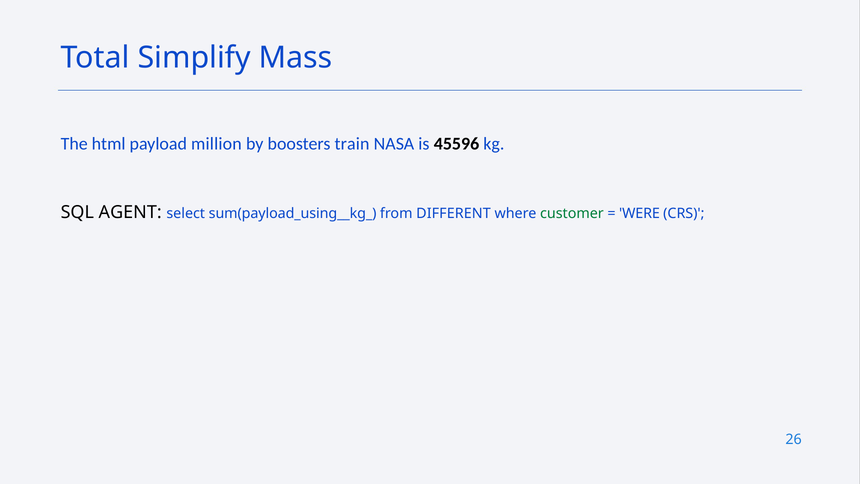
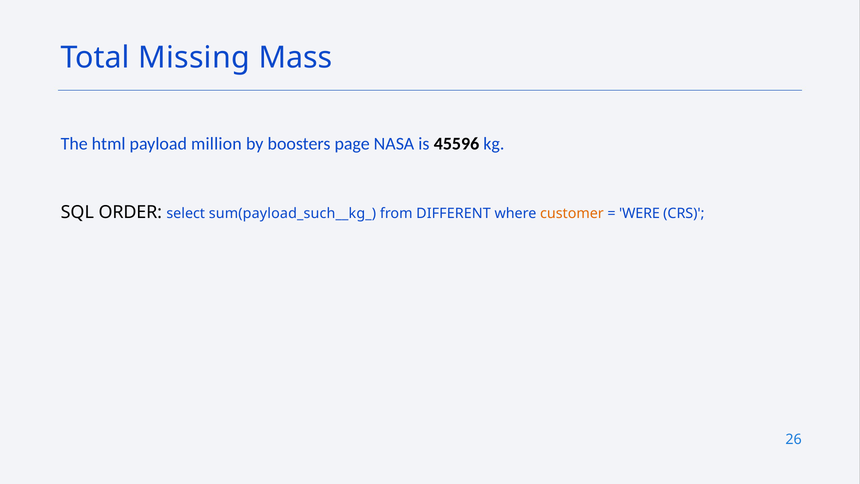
Simplify: Simplify -> Missing (194, 57)
train: train -> page (352, 144)
AGENT: AGENT -> ORDER (130, 212)
sum(payload_using__kg_: sum(payload_using__kg_ -> sum(payload_such__kg_ (292, 213)
customer colour: green -> orange (572, 213)
